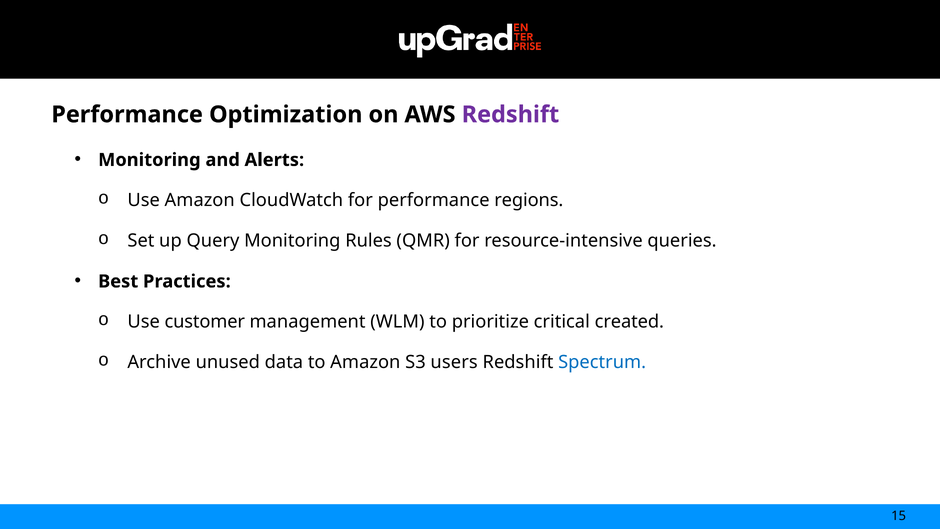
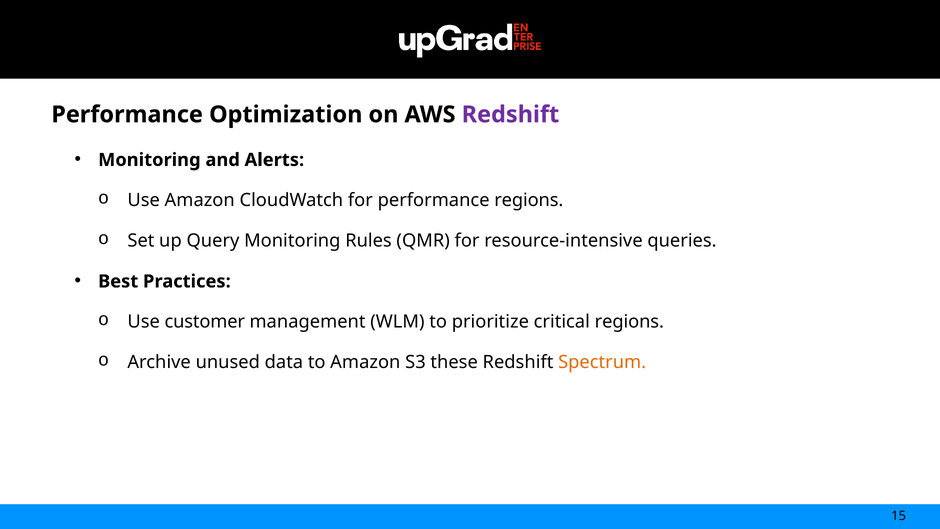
critical created: created -> regions (629, 322)
users: users -> these (454, 362)
Spectrum colour: blue -> orange (602, 362)
